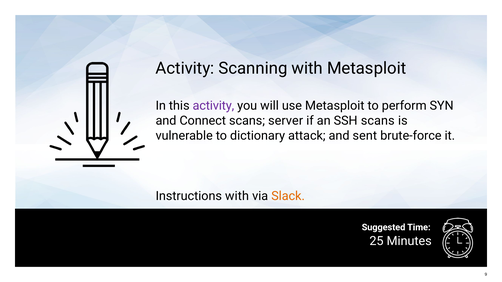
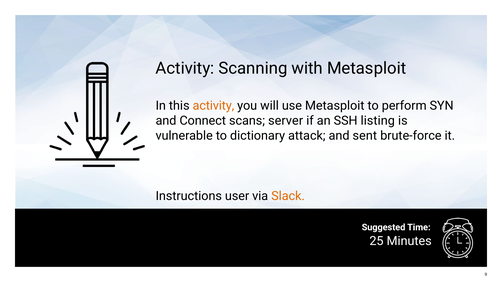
activity colour: purple -> orange (213, 106)
SSH scans: scans -> listing (378, 121)
Instructions with: with -> user (237, 196)
